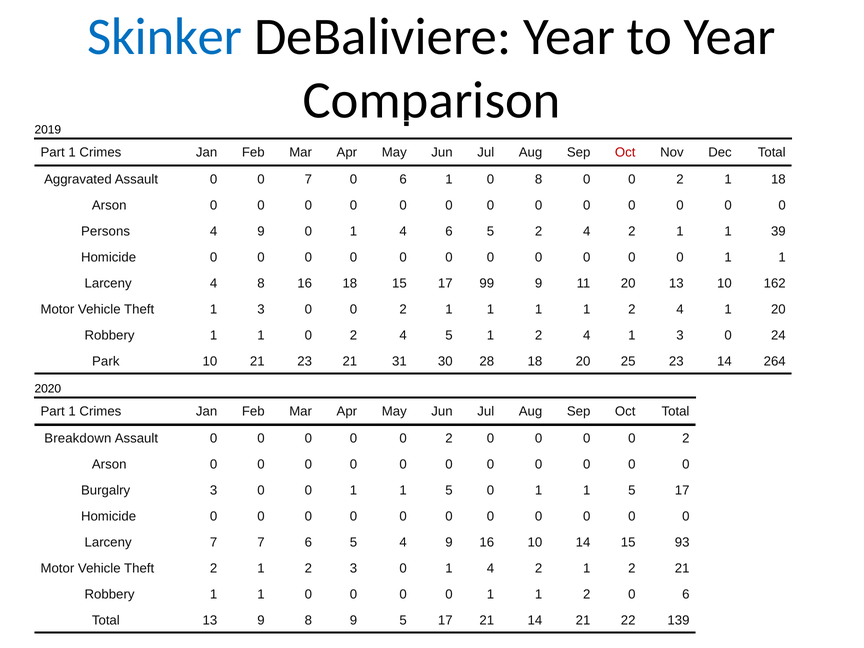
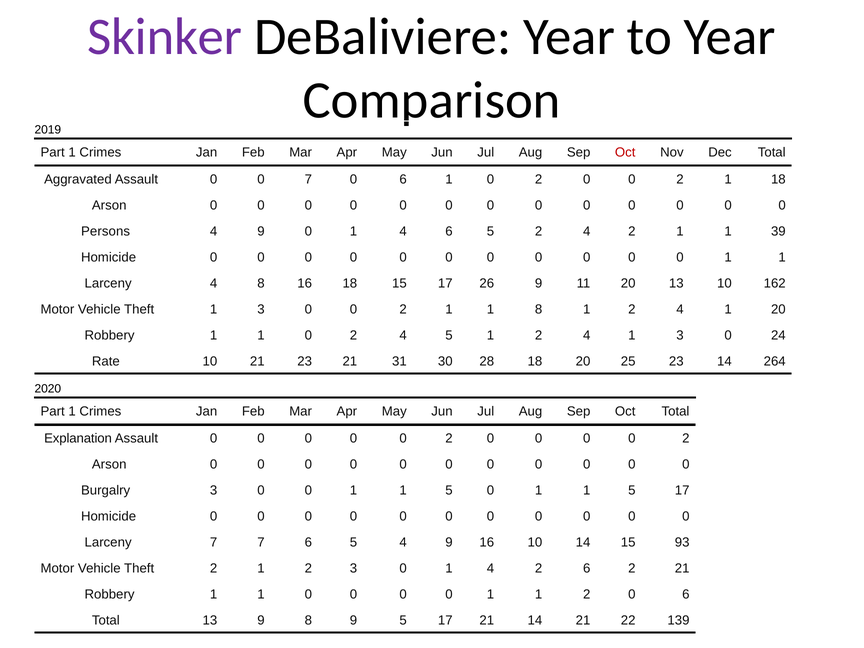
Skinker colour: blue -> purple (165, 37)
6 1 0 8: 8 -> 2 (539, 179)
99: 99 -> 26 (487, 283)
2 1 1 1: 1 -> 8 (539, 309)
Park: Park -> Rate (106, 361)
Breakdown: Breakdown -> Explanation (78, 439)
1 4 2 1: 1 -> 6 (587, 568)
